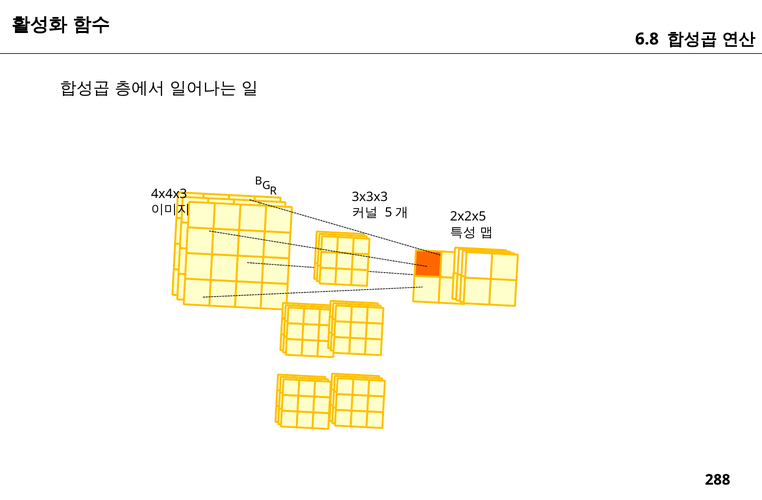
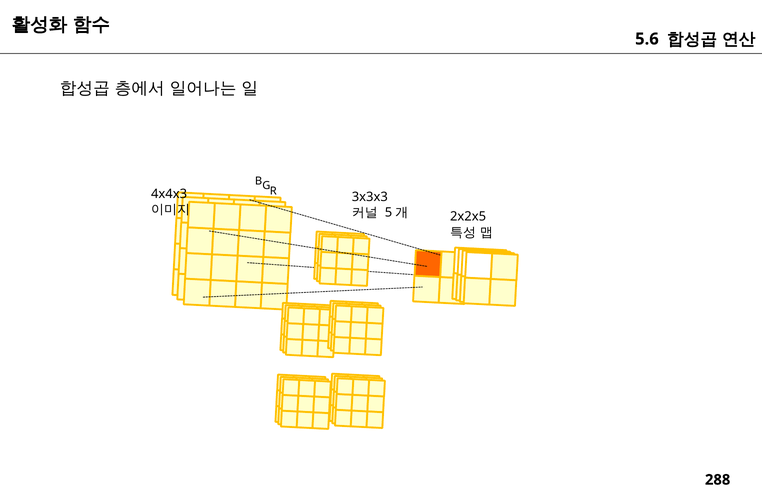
6.8: 6.8 -> 5.6 (647, 39)
